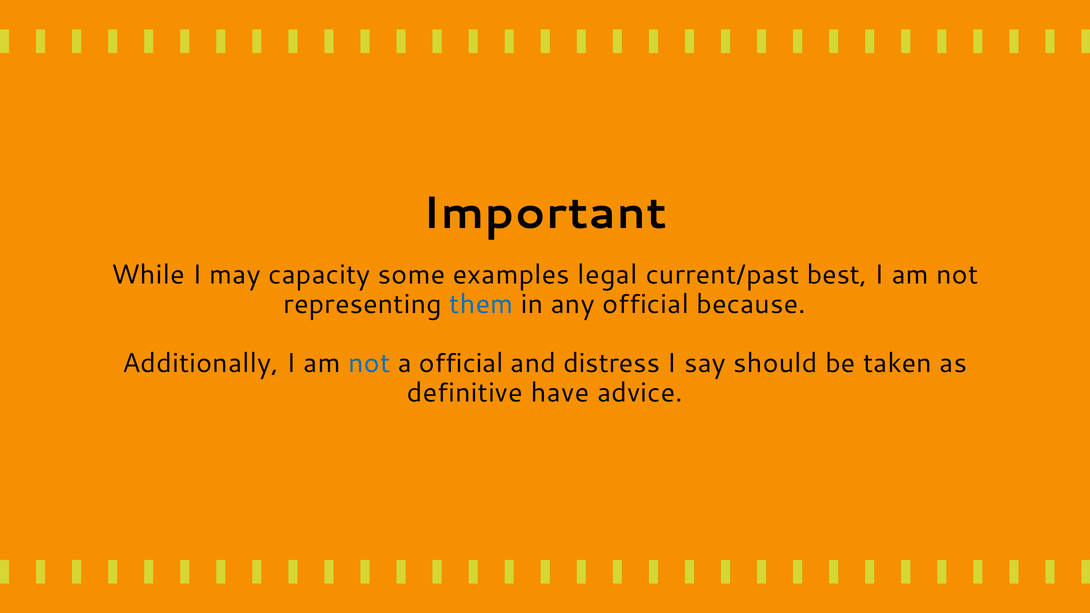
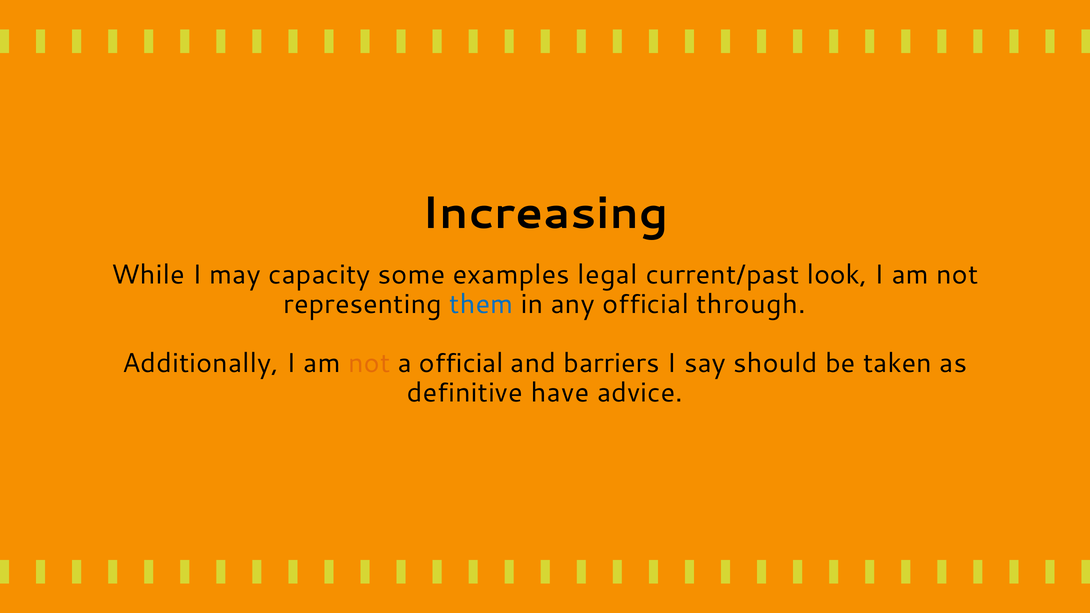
Important: Important -> Increasing (545, 213)
best: best -> look (837, 275)
because: because -> through (751, 304)
not colour: blue -> orange (369, 363)
distress: distress -> barriers (612, 363)
